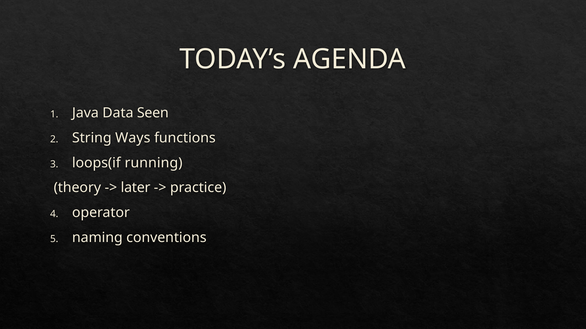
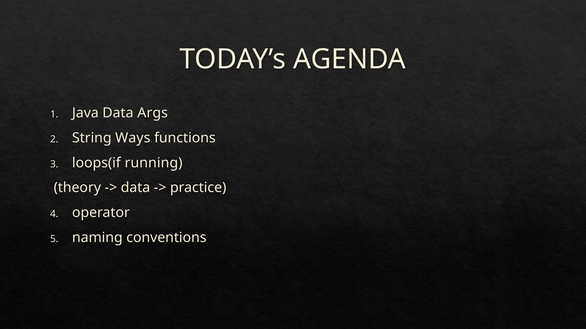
Seen: Seen -> Args (153, 113)
later: later -> data (135, 188)
